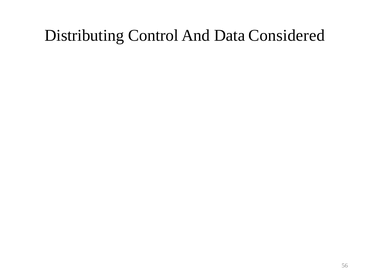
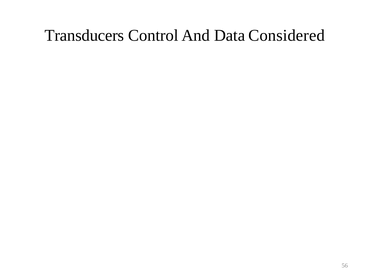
Distributing: Distributing -> Transducers (84, 35)
